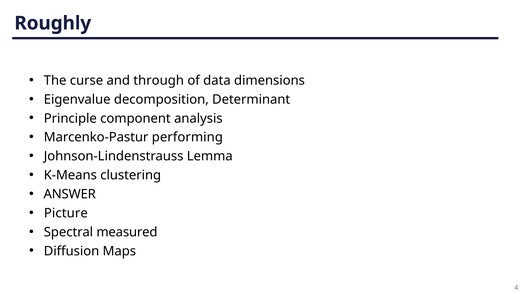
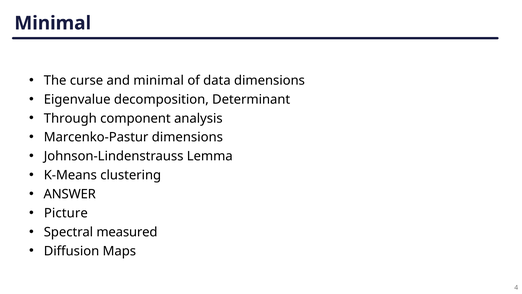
Roughly: Roughly -> Minimal (53, 23)
and through: through -> minimal (159, 80)
Principle: Principle -> Through (70, 118)
Marcenko-Pastur performing: performing -> dimensions (187, 137)
